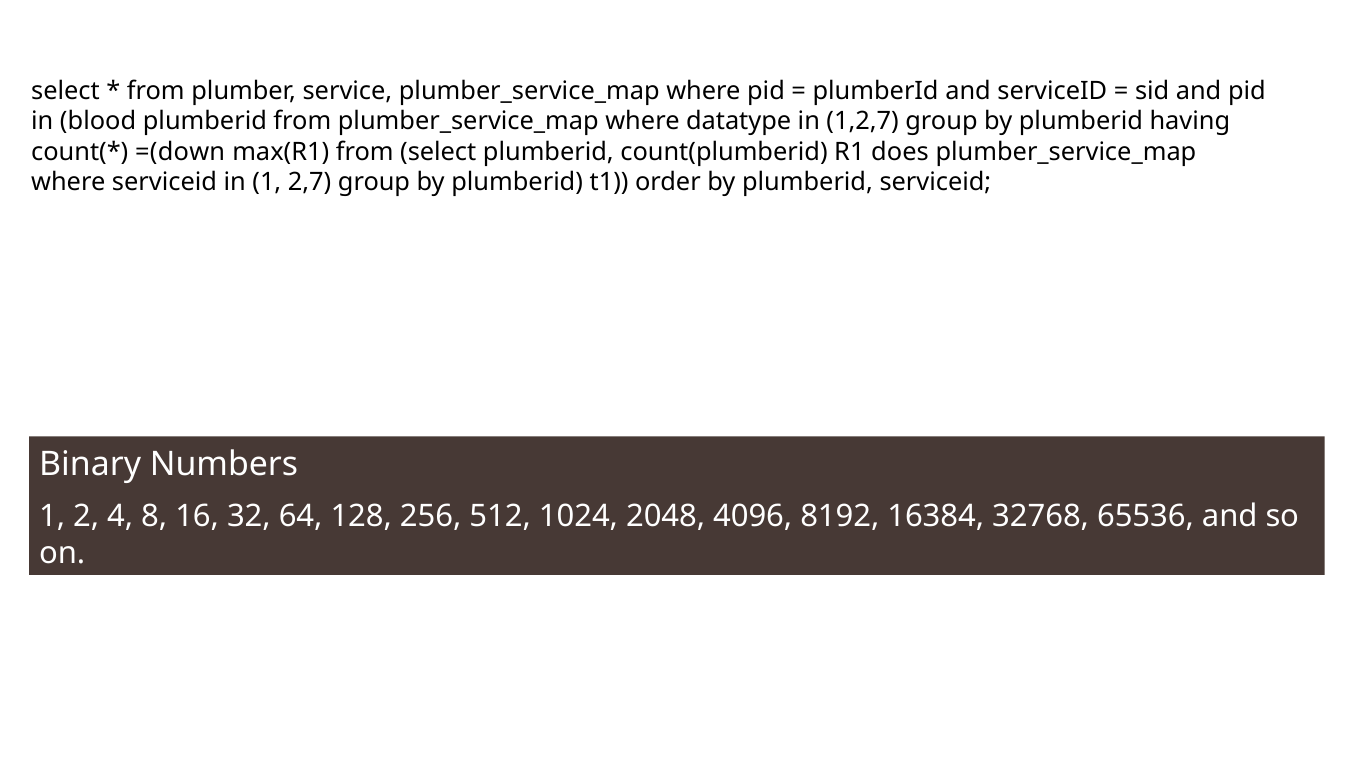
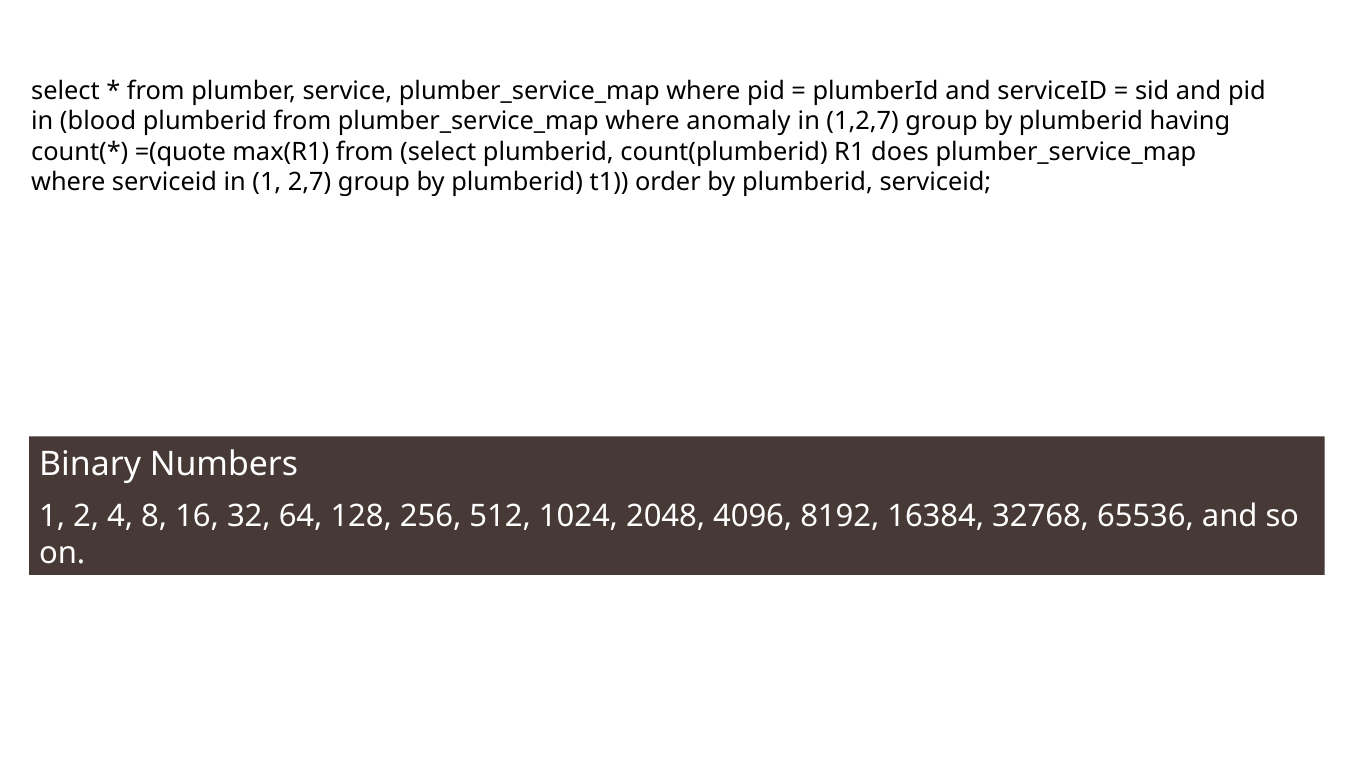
datatype: datatype -> anomaly (738, 121)
=(down: =(down -> =(quote (180, 152)
